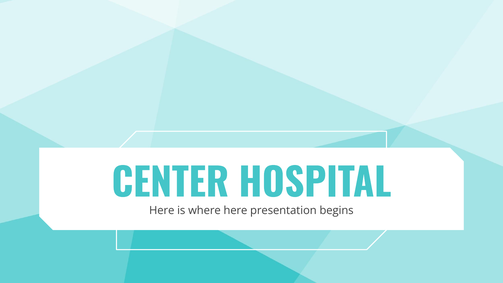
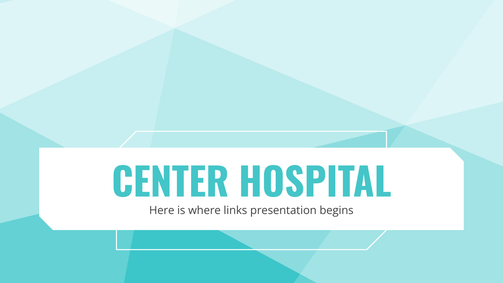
where here: here -> links (235, 210)
